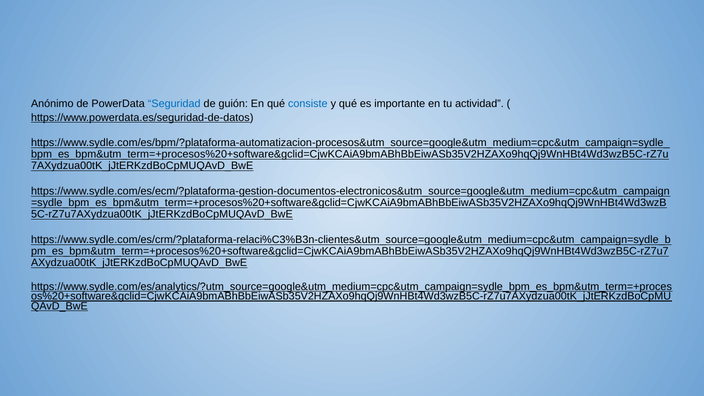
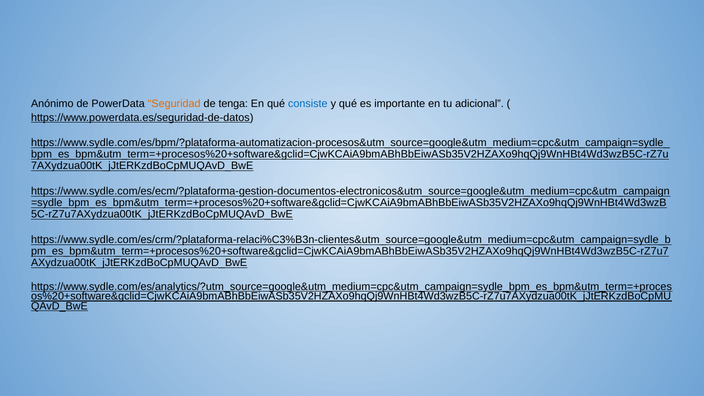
Seguridad colour: blue -> orange (174, 104)
guión: guión -> tenga (233, 104)
actividad: actividad -> adicional (479, 104)
